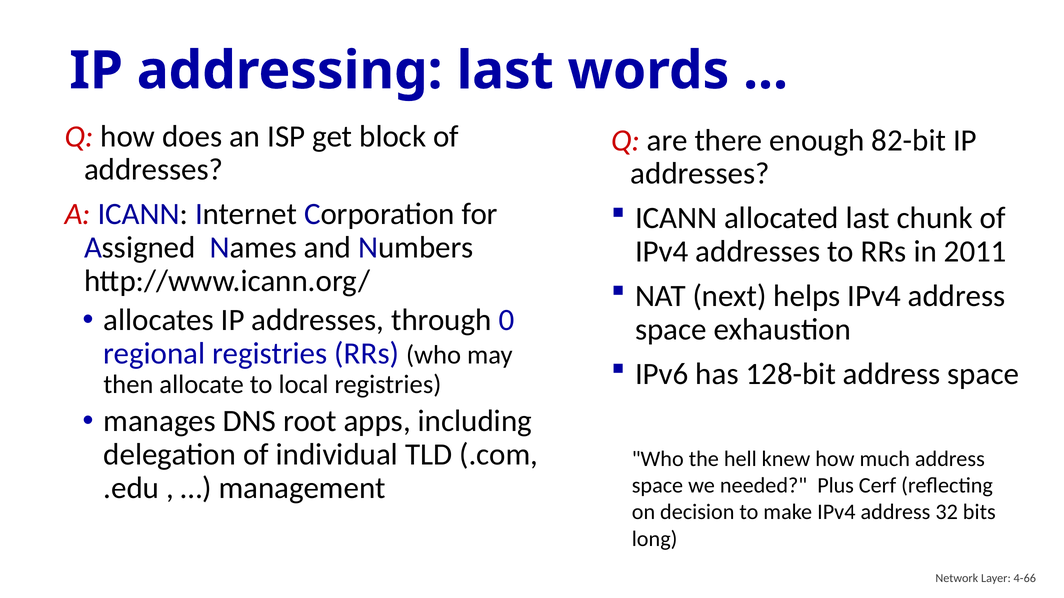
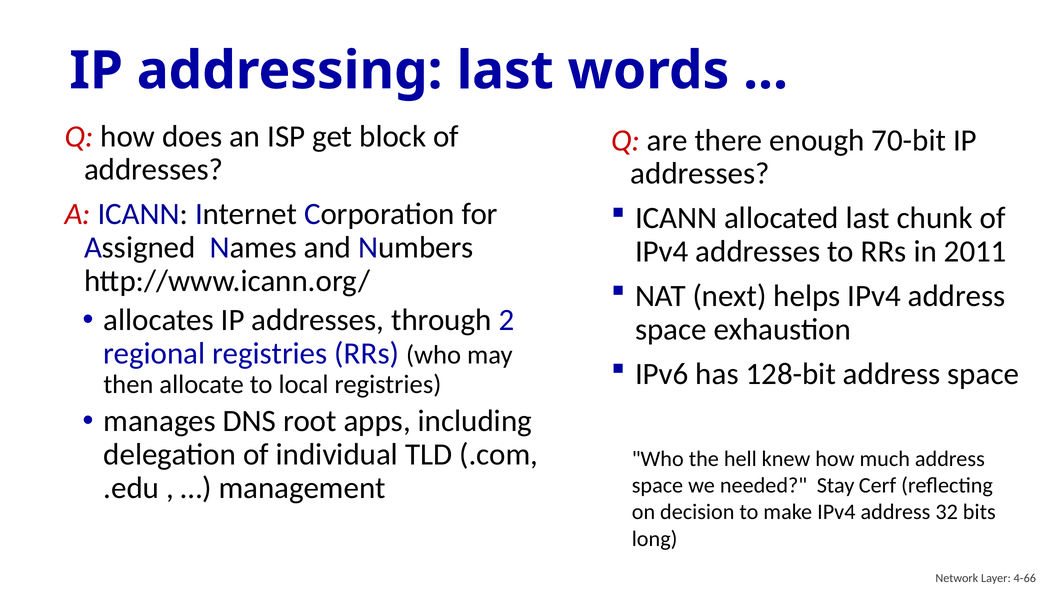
82-bit: 82-bit -> 70-bit (909, 140)
0: 0 -> 2 (507, 320)
Plus: Plus -> Stay (836, 486)
